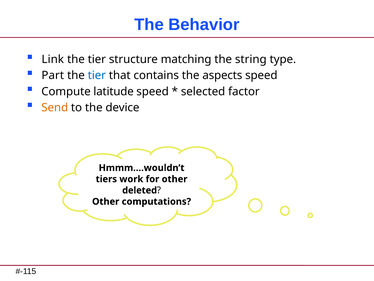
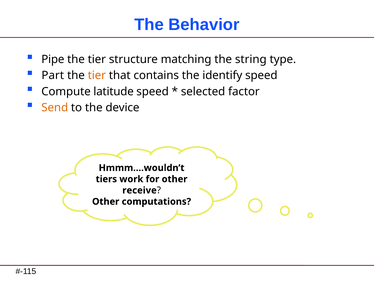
Link: Link -> Pipe (53, 59)
tier colour: blue -> orange (97, 75)
aspects: aspects -> identify (222, 75)
deleted: deleted -> receive (140, 190)
